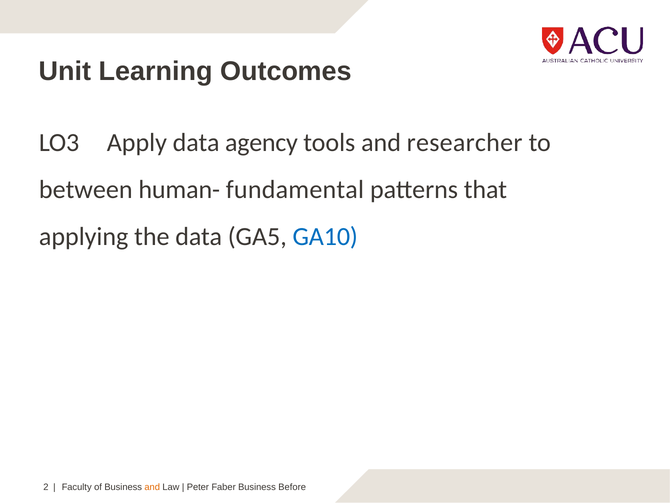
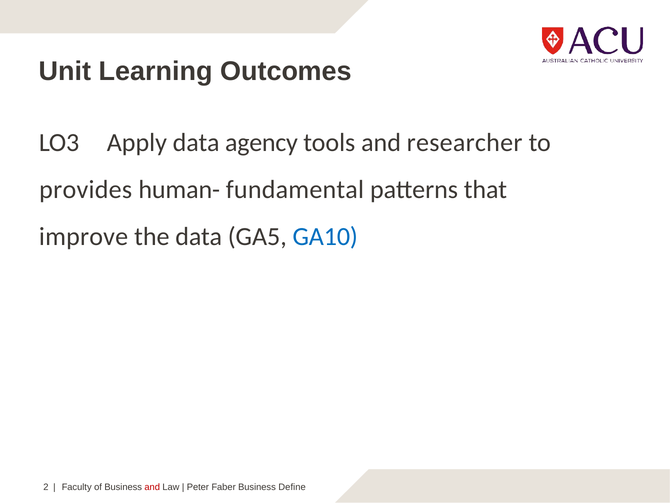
between: between -> provides (86, 189)
applying: applying -> improve (84, 236)
and colour: orange -> red (152, 487)
Before: Before -> Define (292, 487)
